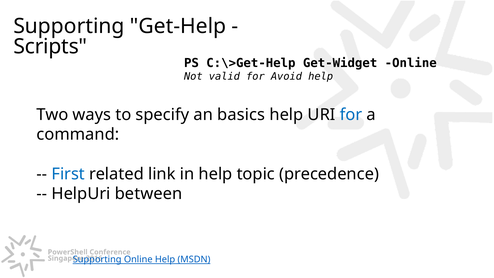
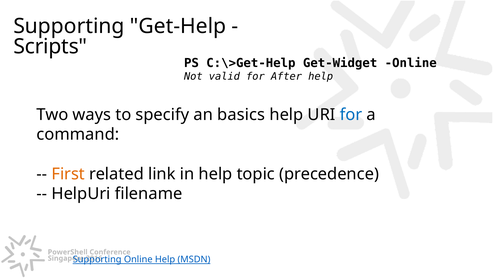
Avoid: Avoid -> After (286, 77)
First colour: blue -> orange (68, 174)
between: between -> filename (149, 194)
